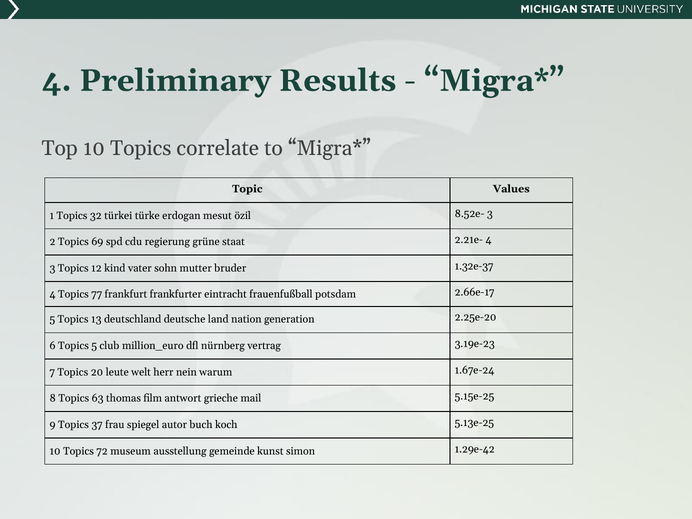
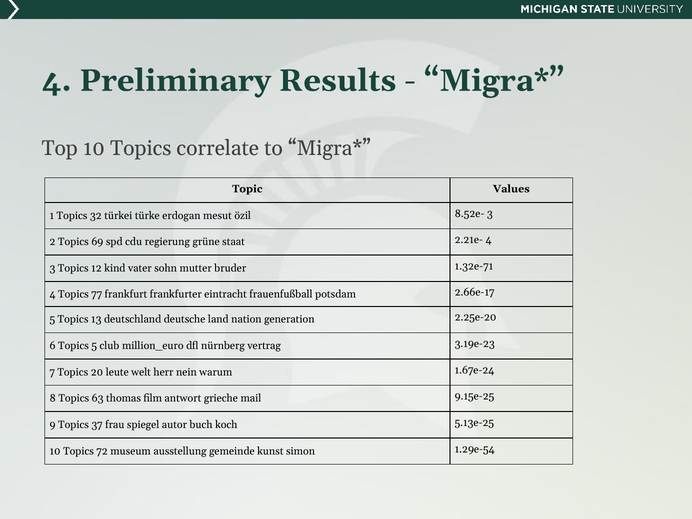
1.32e-37: 1.32e-37 -> 1.32e-71 (474, 266)
5.15e-25: 5.15e-25 -> 9.15e-25 (474, 396)
1.29e-42: 1.29e-42 -> 1.29e-54 (475, 449)
